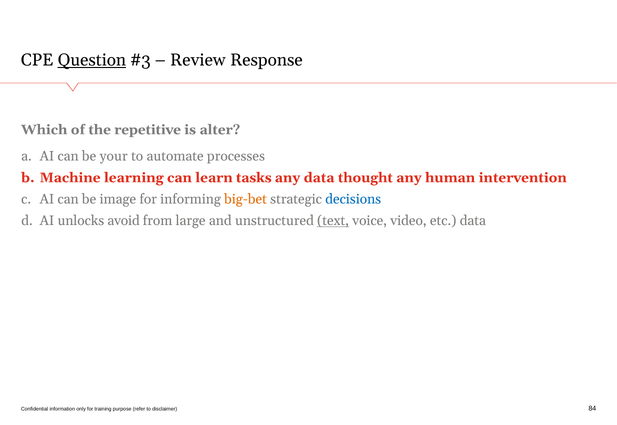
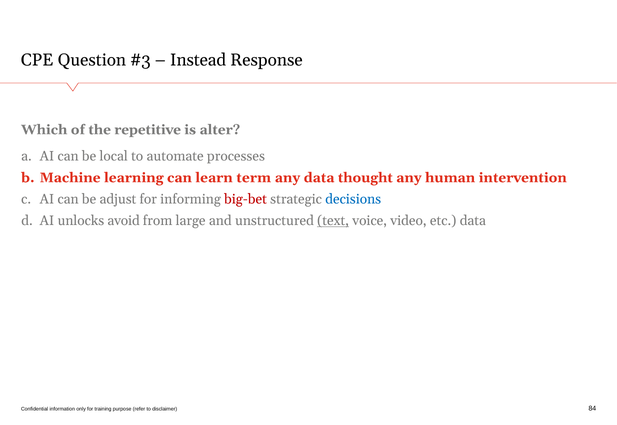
Question underline: present -> none (92, 60)
Review: Review -> Instead (198, 60)
your: your -> local (114, 156)
tasks: tasks -> term (254, 178)
image: image -> adjust (118, 199)
big-bet colour: orange -> red (246, 199)
